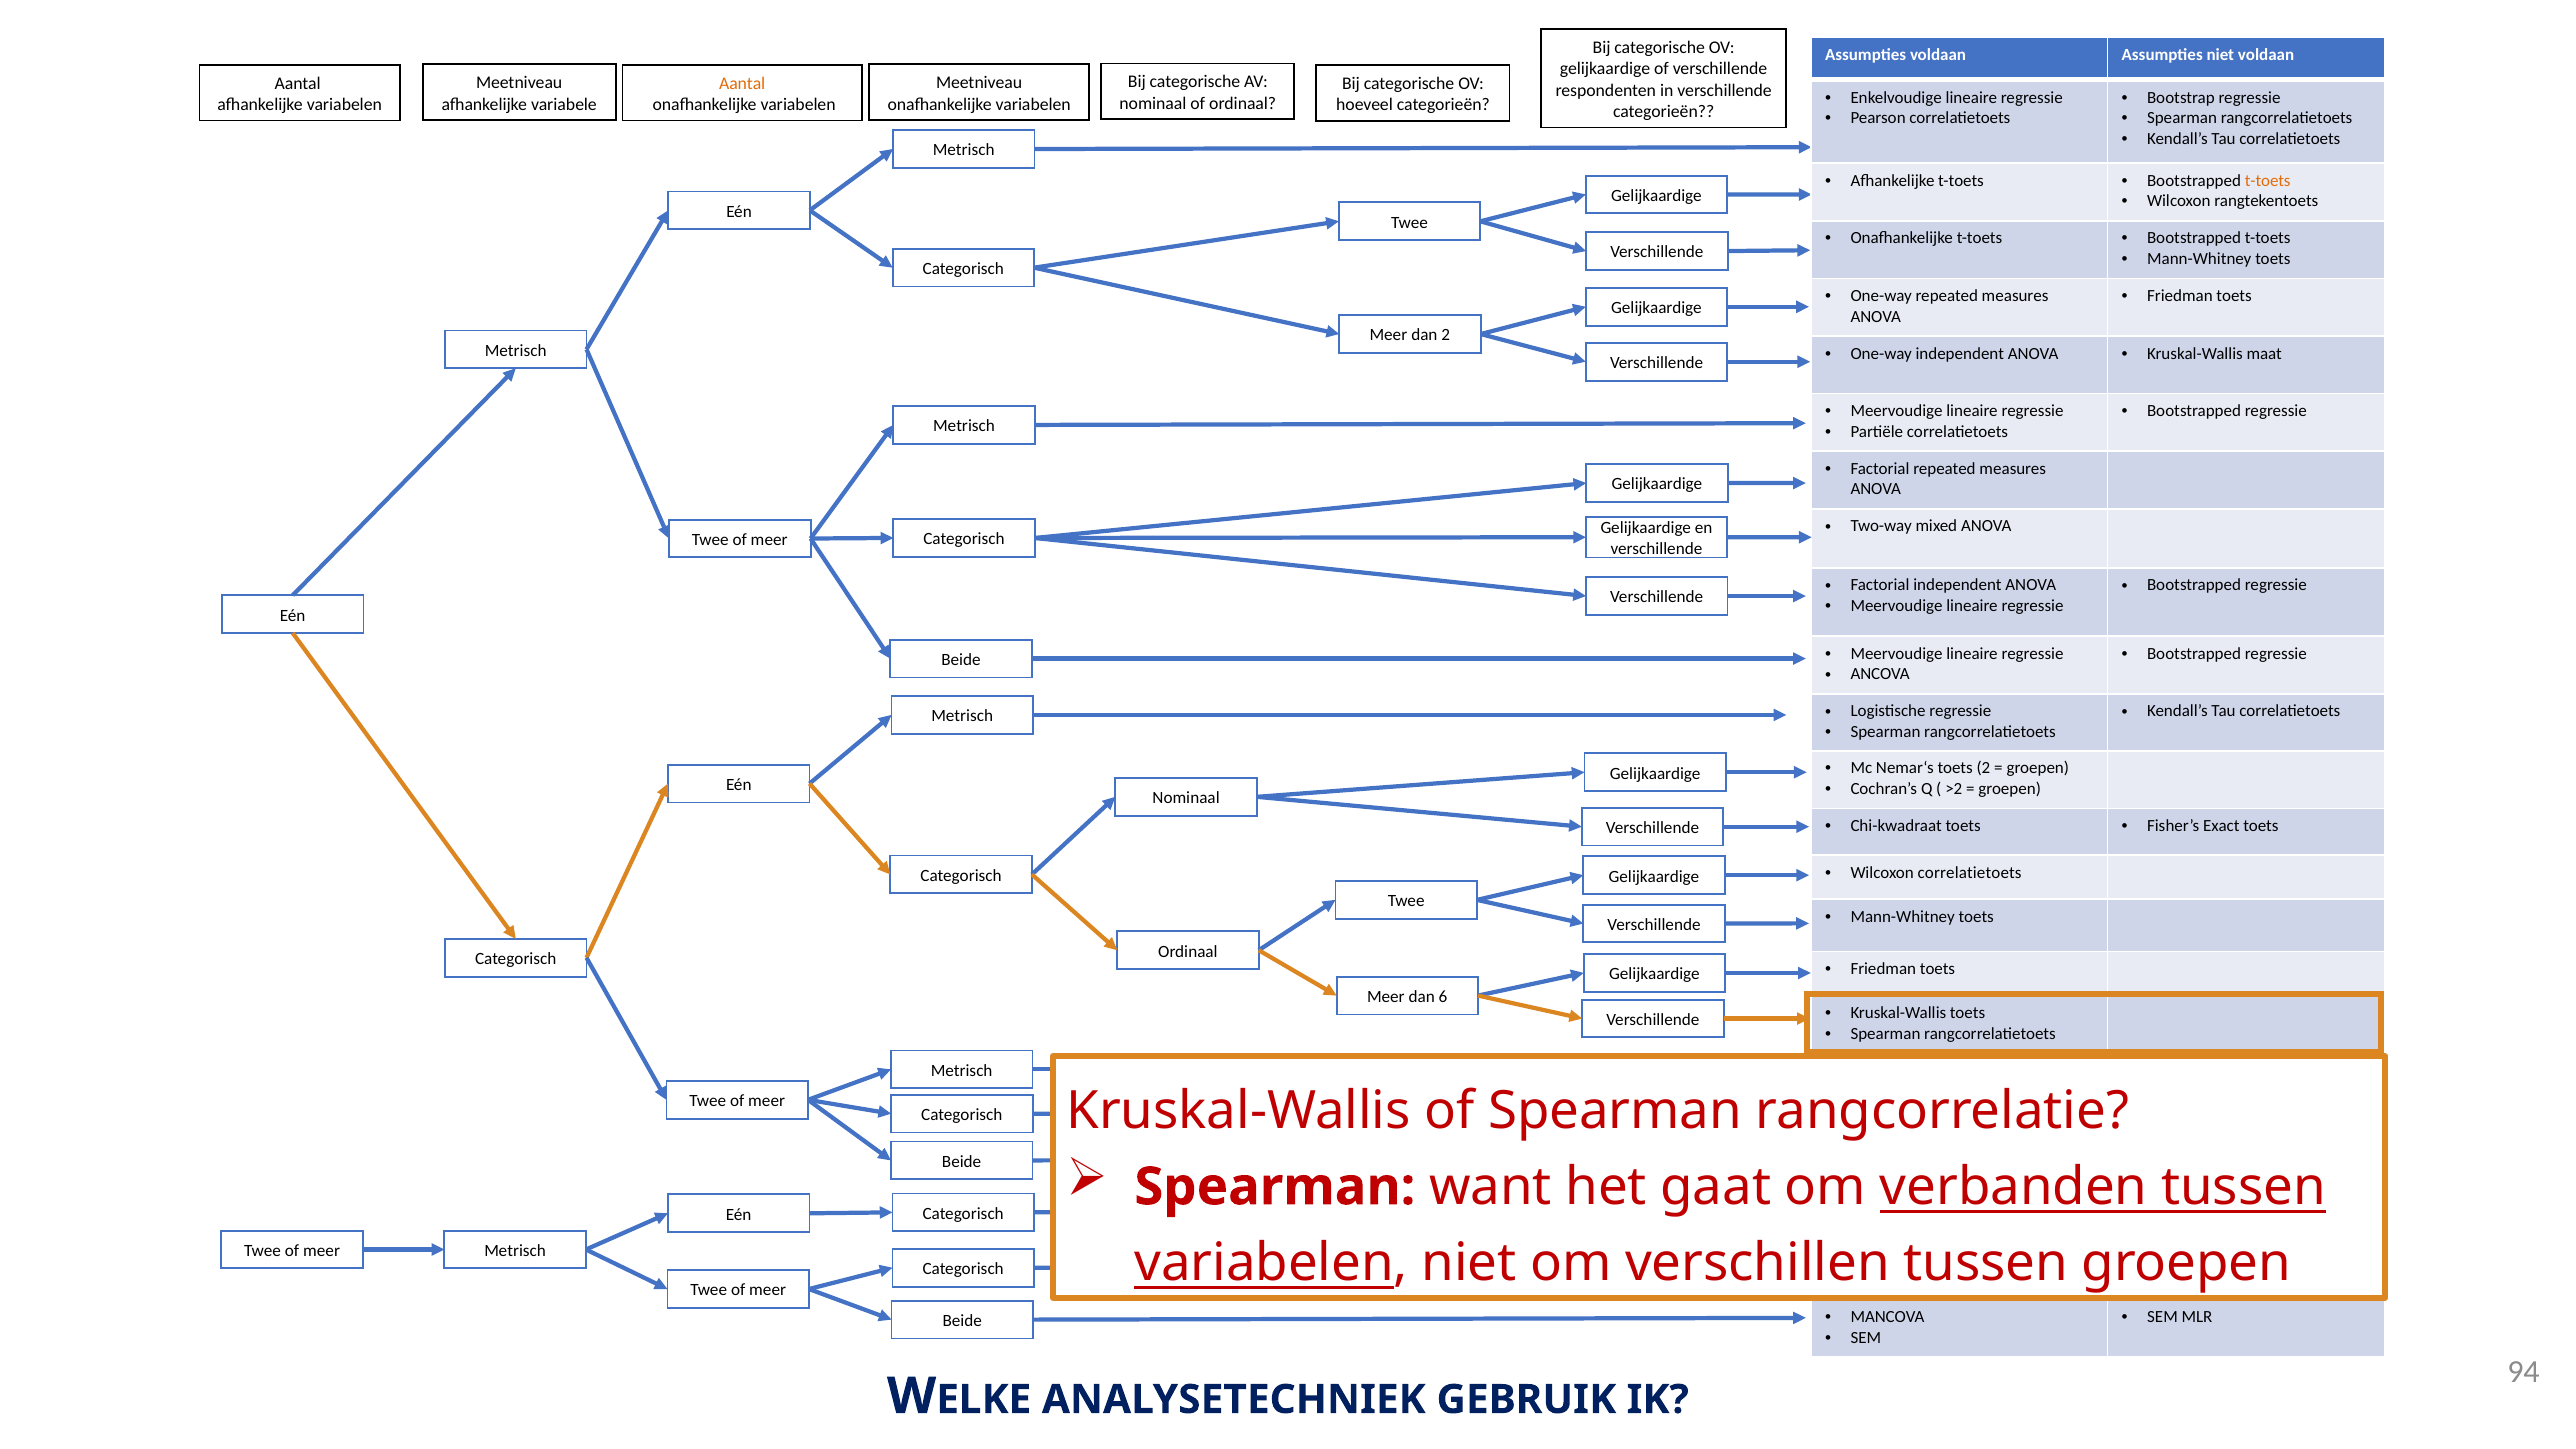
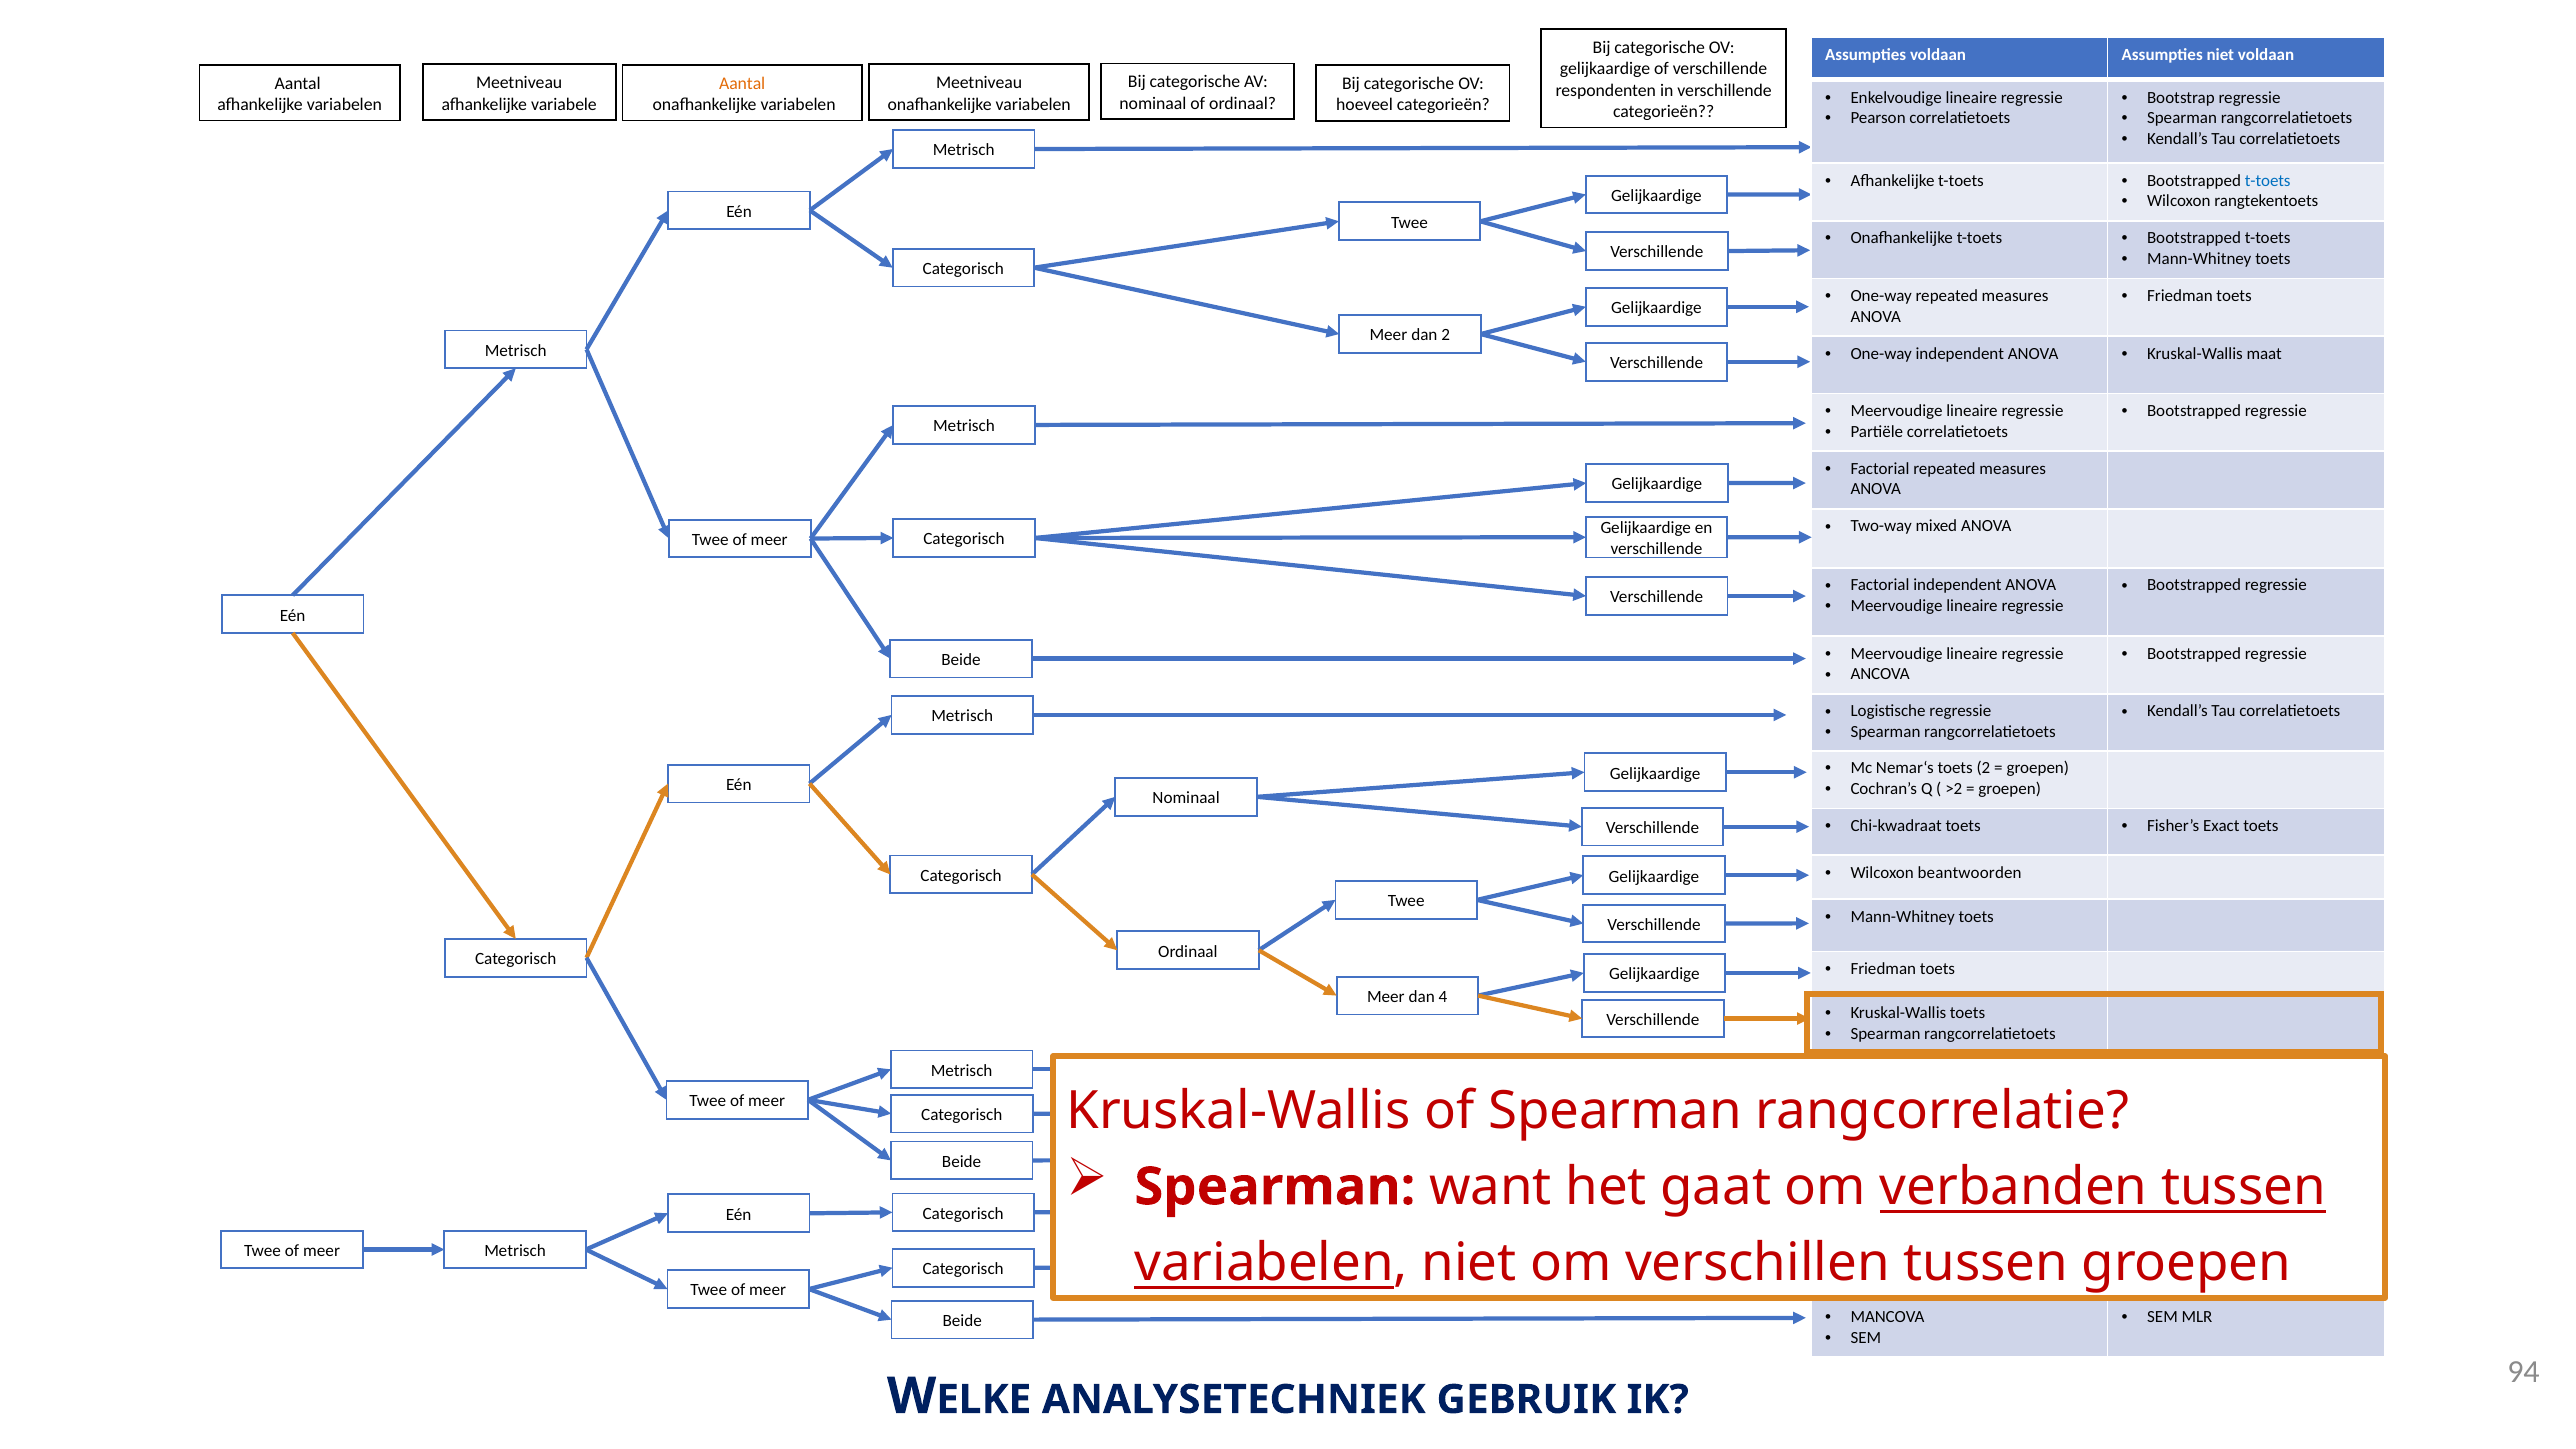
t-toets colour: orange -> blue (2268, 181)
Wilcoxon correlatietoets: correlatietoets -> beantwoorden (1970, 873)
6: 6 -> 4 (1443, 997)
